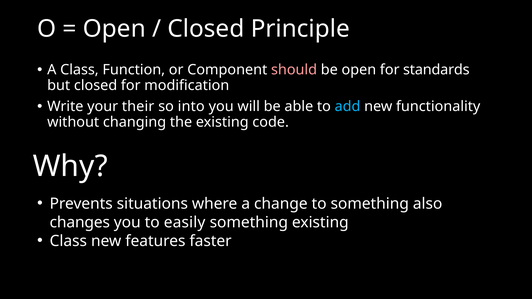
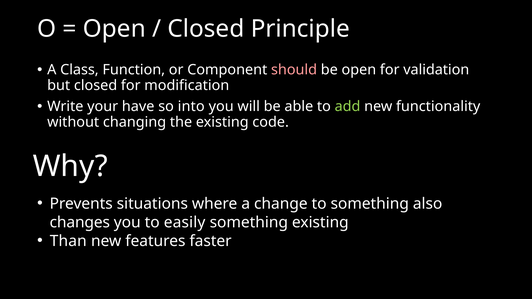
standards: standards -> validation (436, 70)
their: their -> have (138, 107)
add colour: light blue -> light green (348, 107)
Class: Class -> Than (68, 241)
